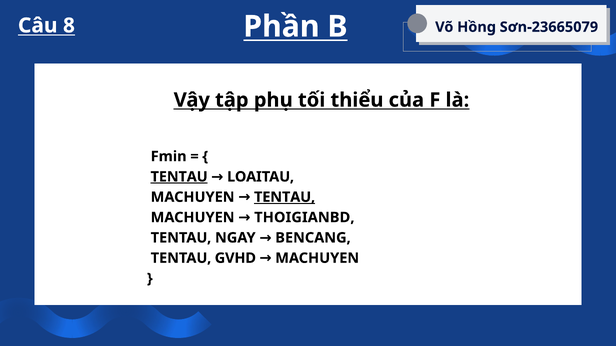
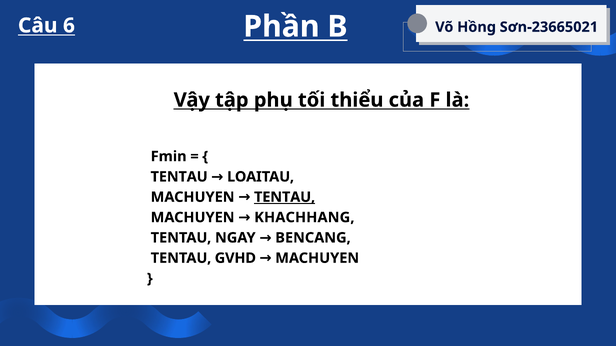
8: 8 -> 6 (69, 26)
Sơn-23665079: Sơn-23665079 -> Sơn-23665021 (549, 27)
TENTAU underline: present -> none (179, 177)
THOIGIANBD: THOIGIANBD -> KHACHHANG (304, 218)
